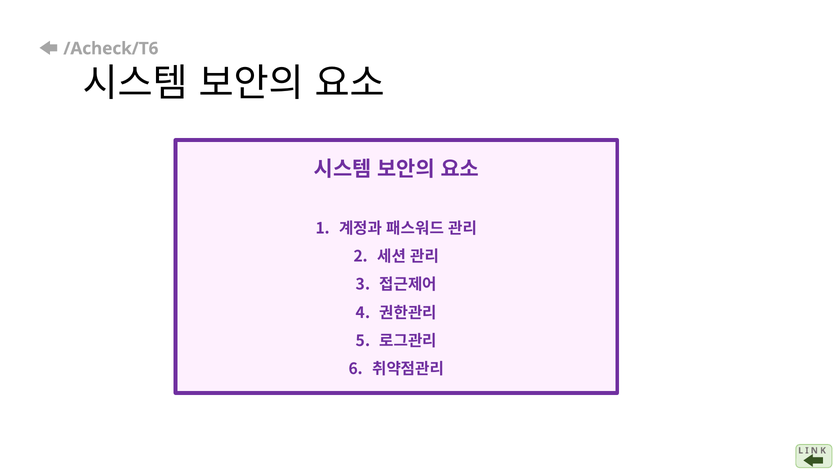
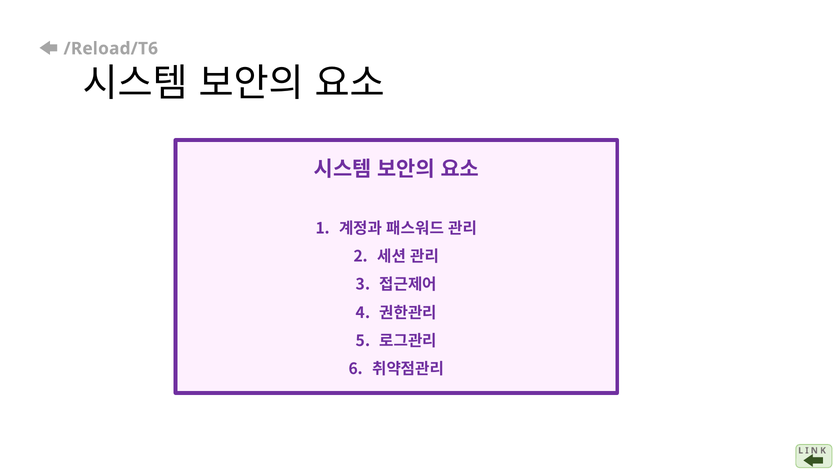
/Acheck/T6: /Acheck/T6 -> /Reload/T6 (111, 49)
